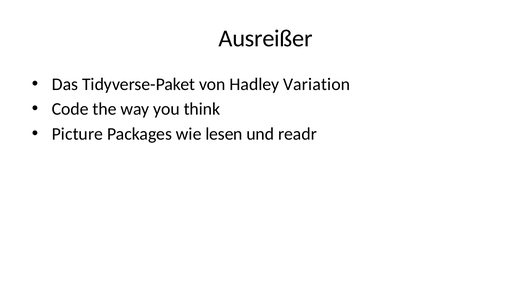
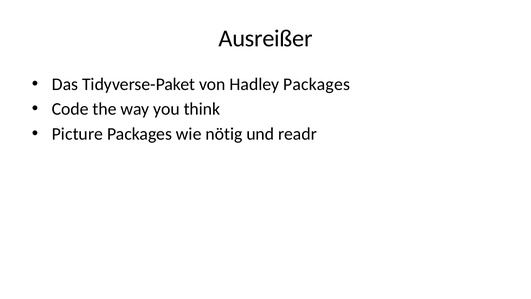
Hadley Variation: Variation -> Packages (317, 84)
lesen: lesen -> nötig (224, 134)
